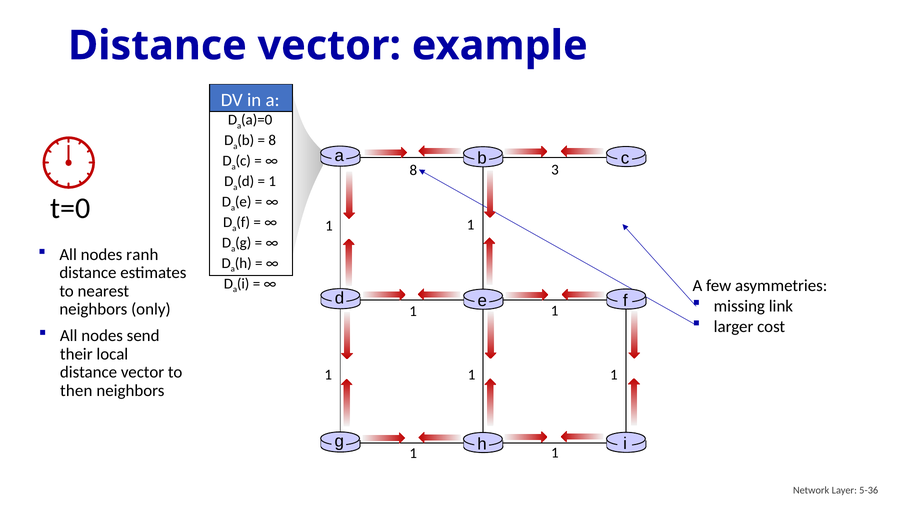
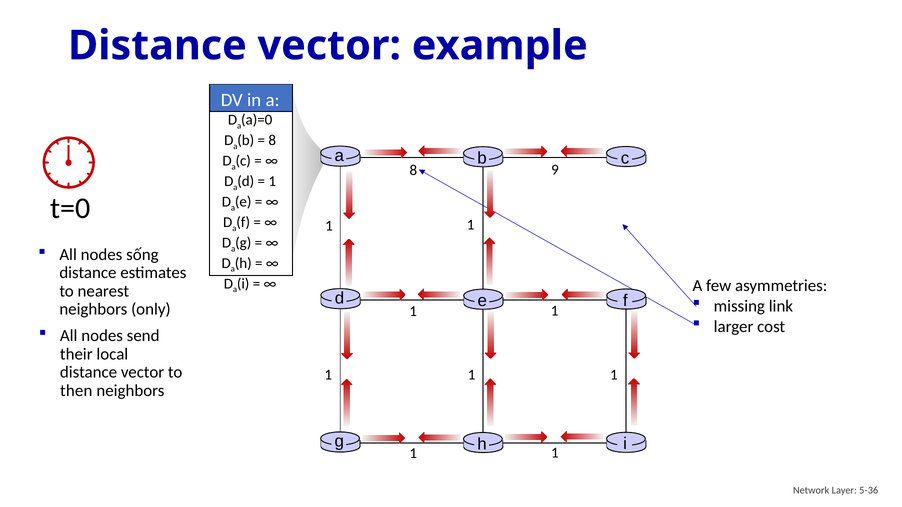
3: 3 -> 9 (555, 170)
ranh: ranh -> sống (142, 255)
